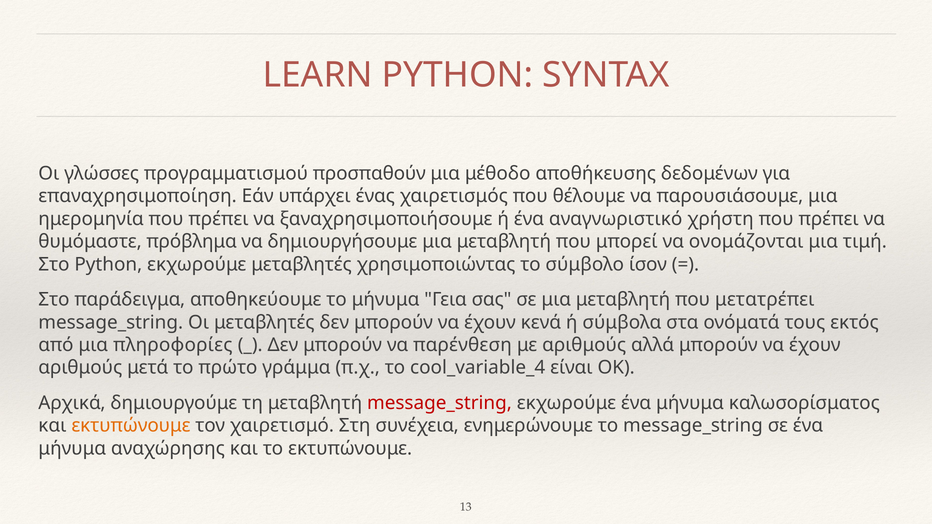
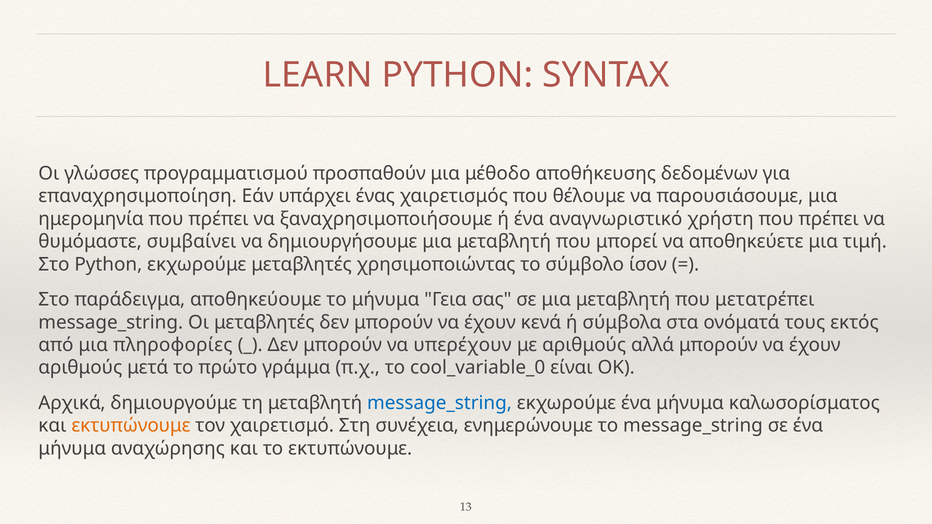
πρόβλημα: πρόβλημα -> συμβαίνει (192, 242)
ονομάζονται: ονομάζονται -> αποθηκεύετε (746, 242)
παρένθεση: παρένθεση -> υπερέχουν (462, 345)
cool_variable_4: cool_variable_4 -> cool_variable_0 (478, 368)
message_string colour: red -> blue (439, 403)
